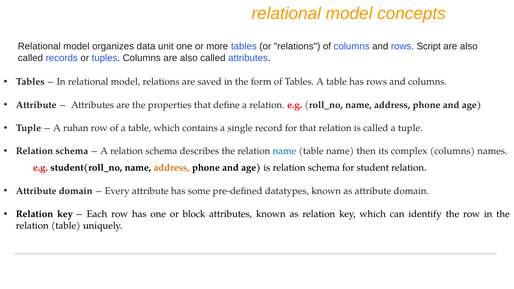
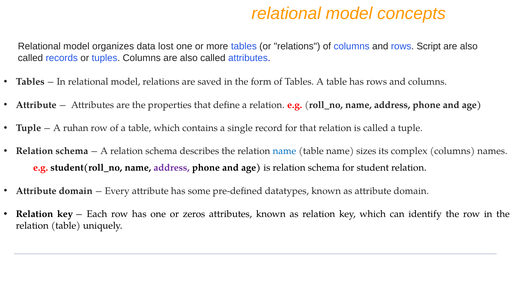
unit: unit -> lost (166, 46)
then: then -> sizes (366, 151)
address colour: orange -> purple (172, 168)
block: block -> zeros (194, 214)
